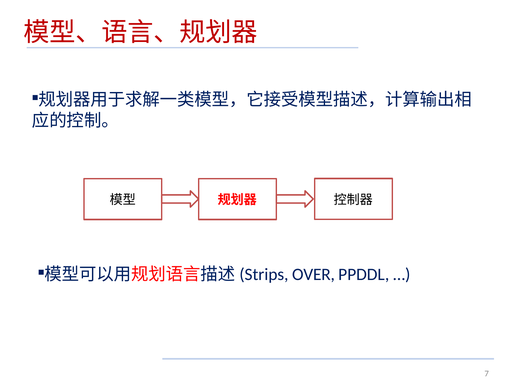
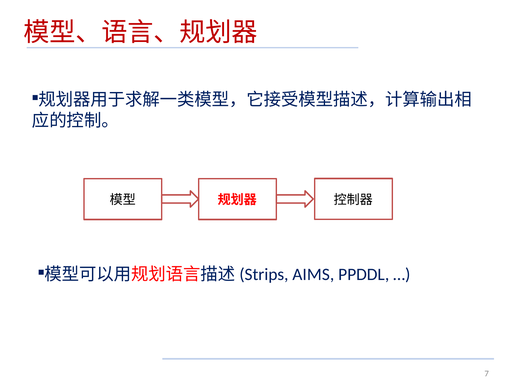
OVER: OVER -> AIMS (313, 275)
